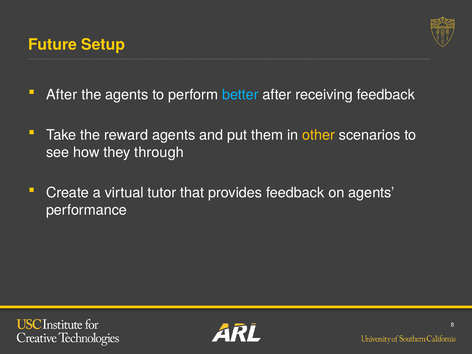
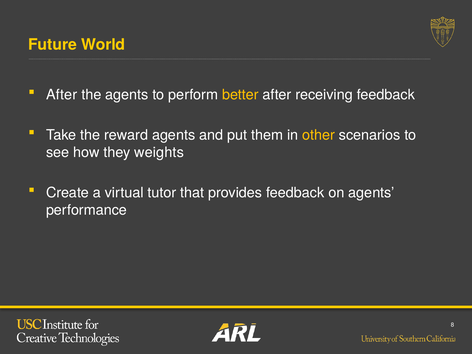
Setup: Setup -> World (103, 45)
better colour: light blue -> yellow (240, 95)
through: through -> weights (159, 152)
